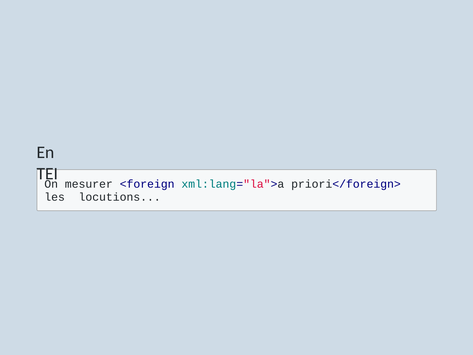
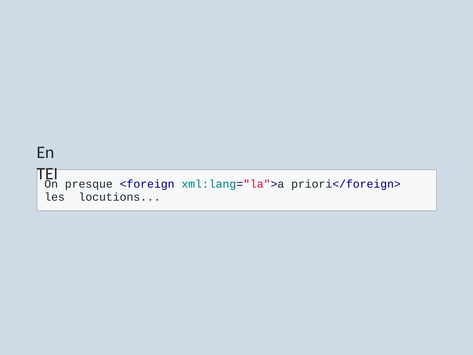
mesurer: mesurer -> presque (89, 184)
